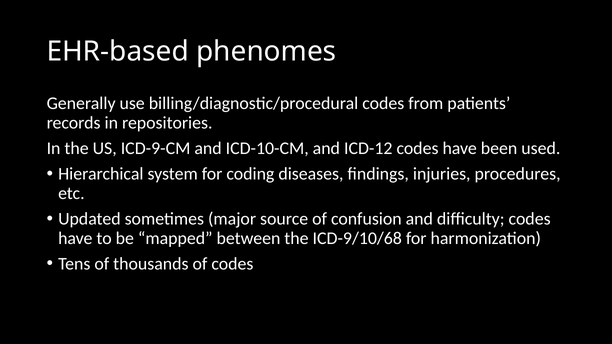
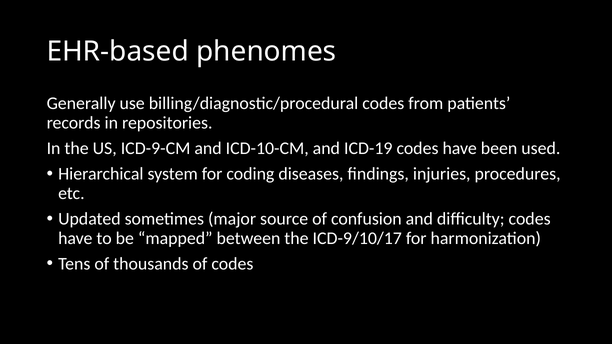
ICD-12: ICD-12 -> ICD-19 (368, 148)
ICD-9/10/68: ICD-9/10/68 -> ICD-9/10/17 (357, 238)
